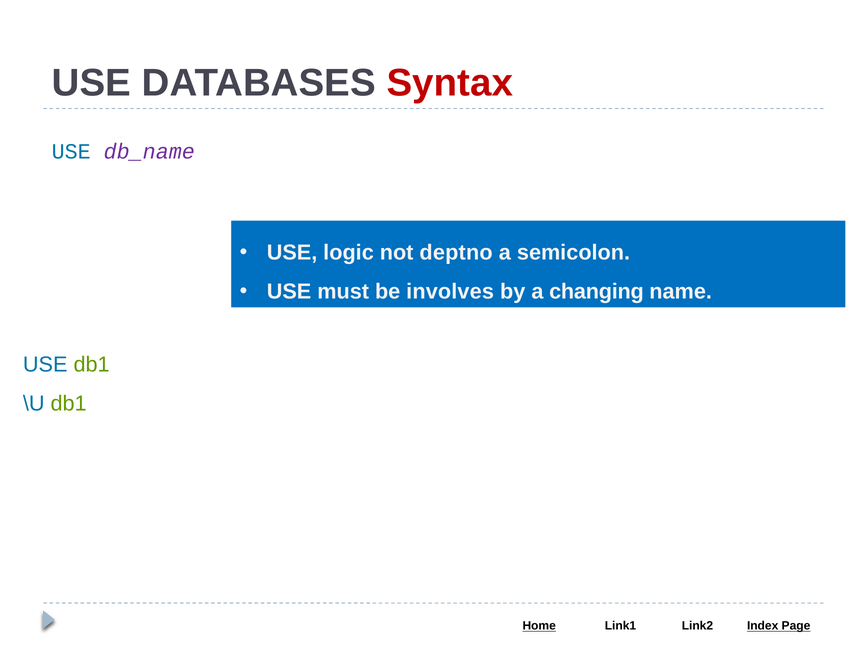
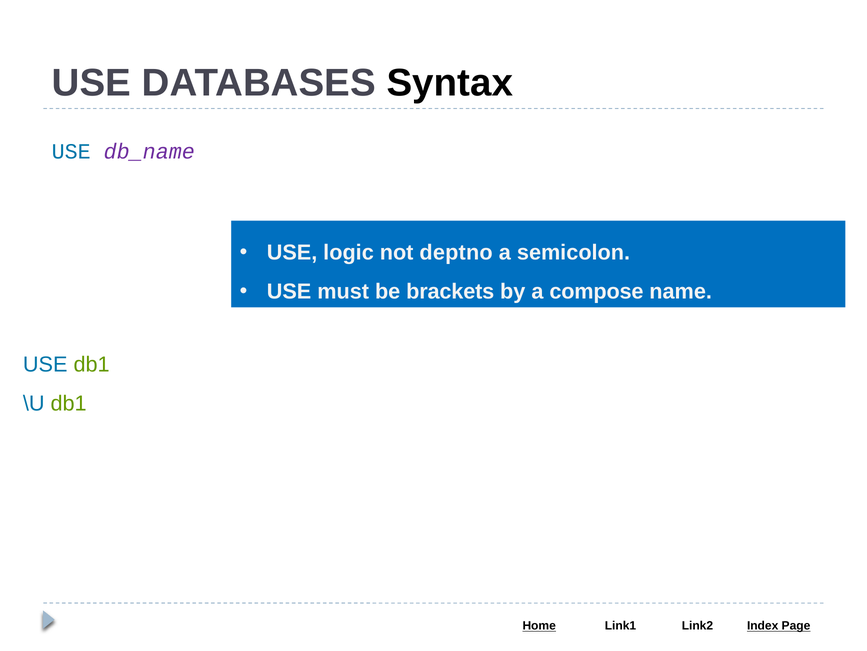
Syntax colour: red -> black (450, 83)
involves: involves -> brackets (450, 291)
changing: changing -> compose (596, 291)
